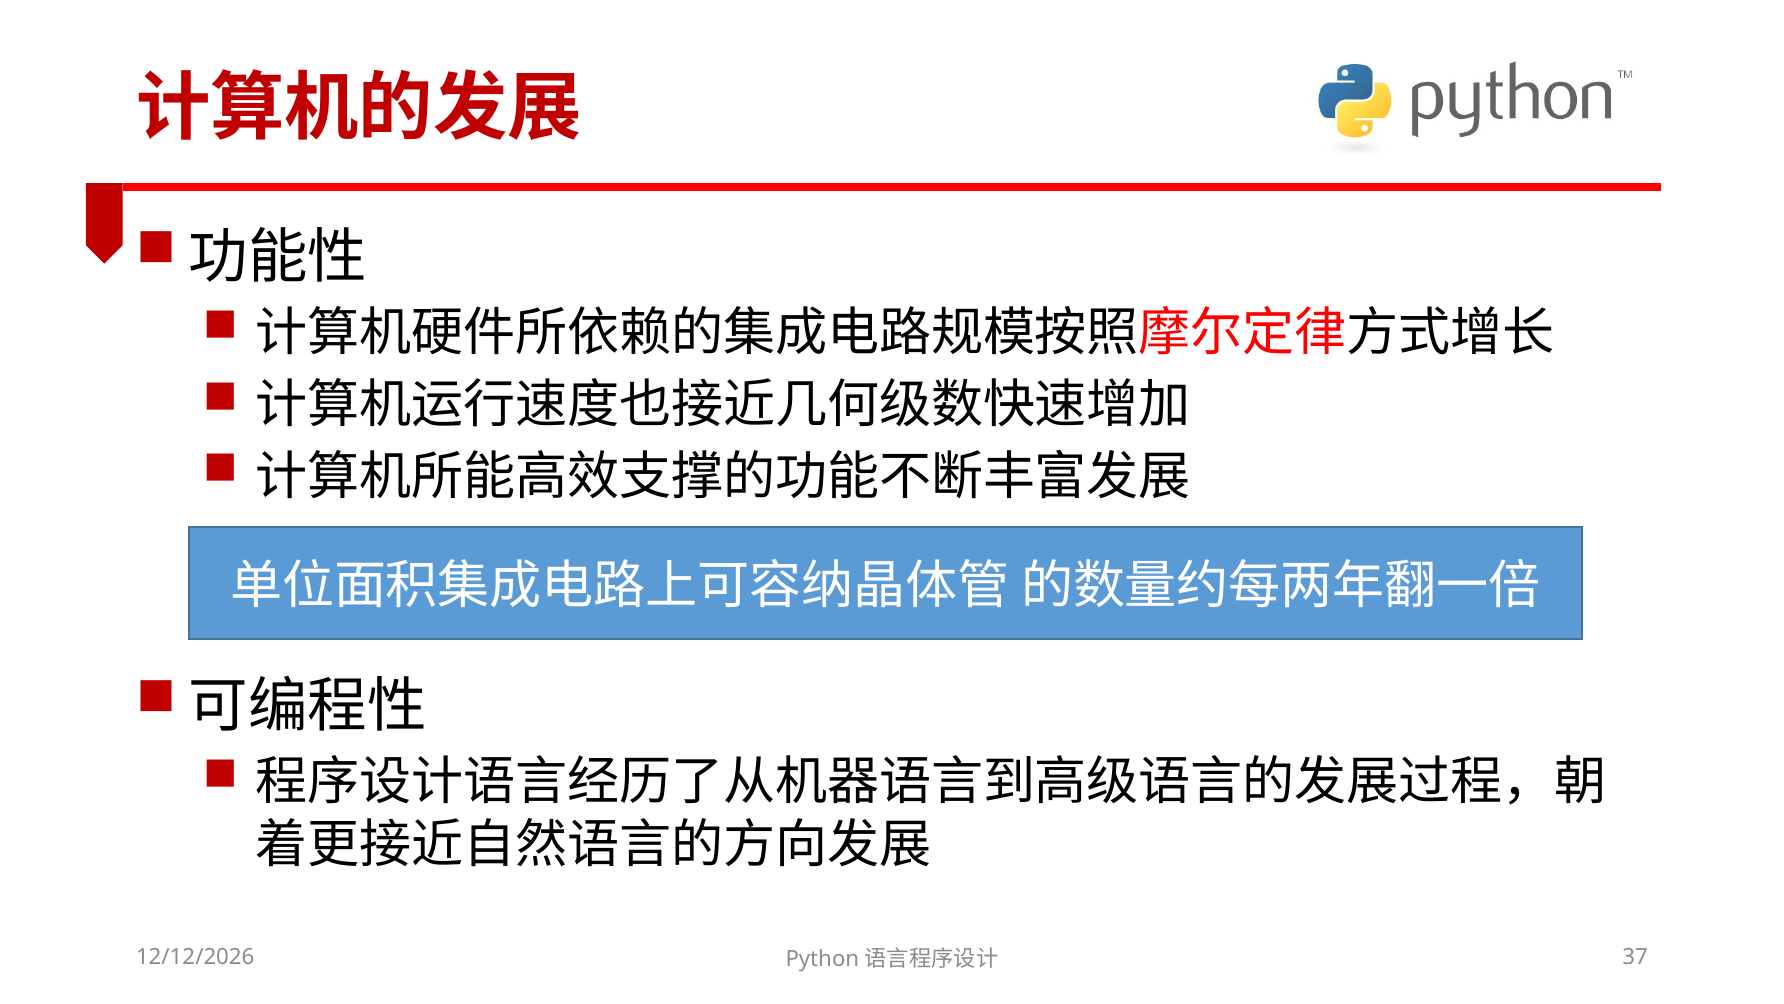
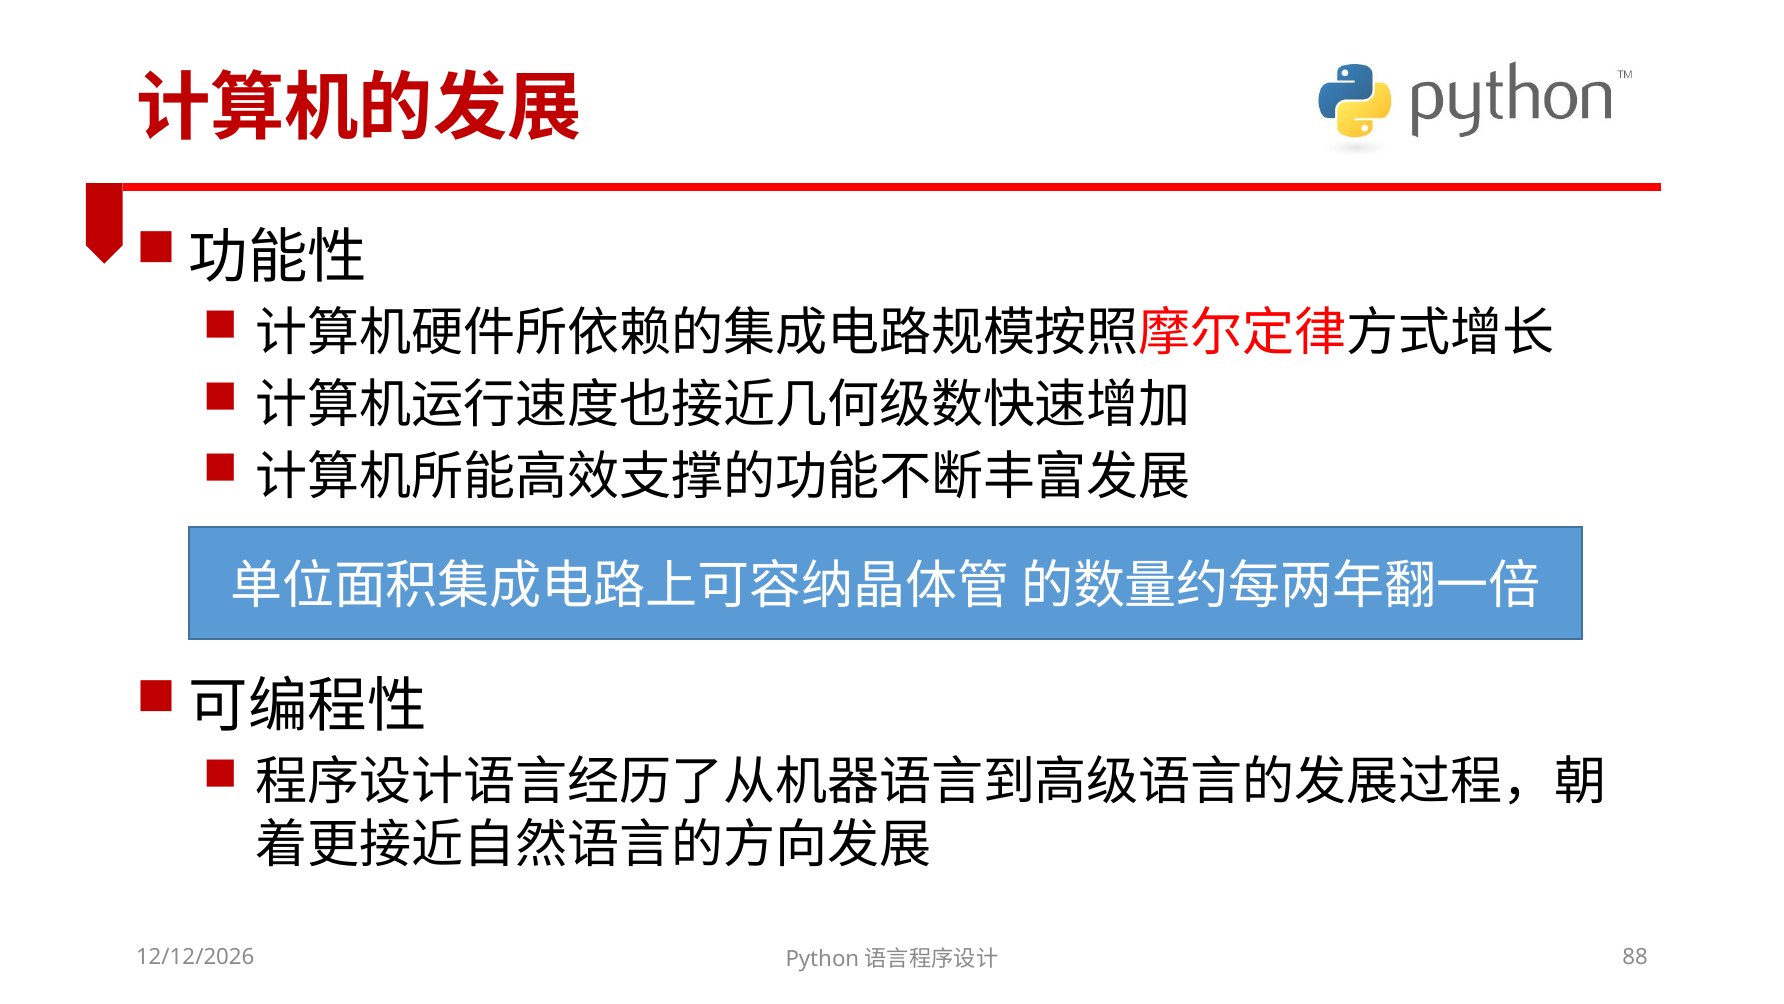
37: 37 -> 88 (1635, 957)
